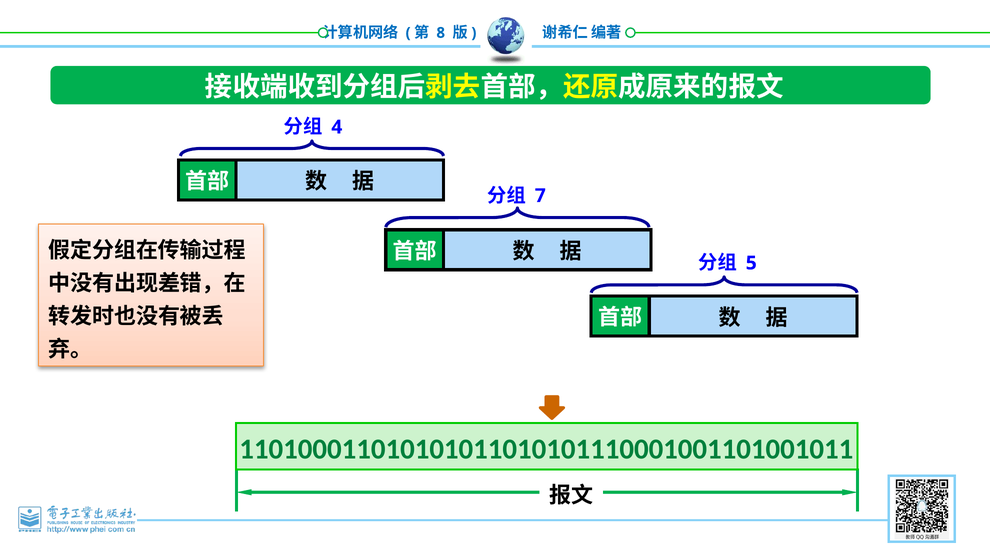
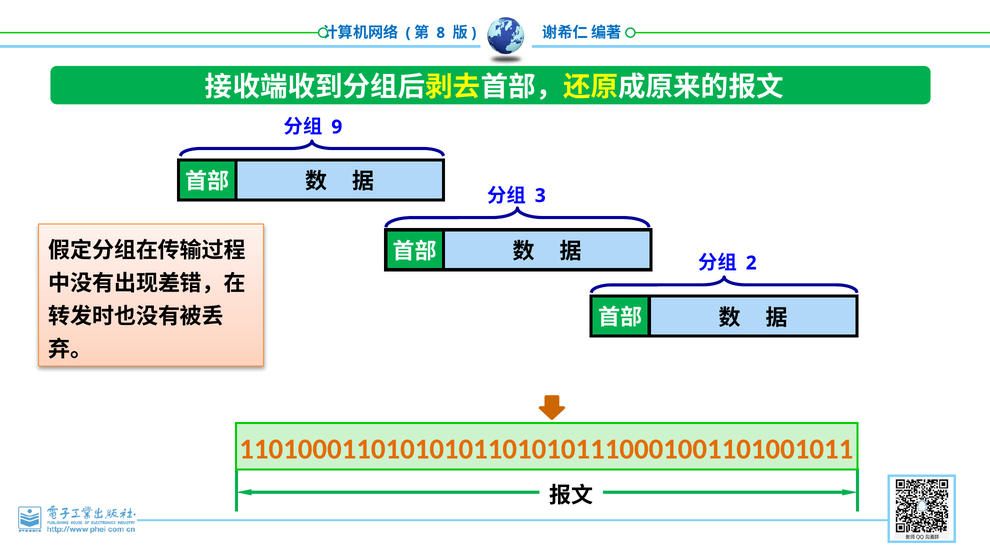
4: 4 -> 9 (337, 127)
7: 7 -> 3 (540, 196)
5: 5 -> 2 (751, 263)
110100011010101011010101110001001101001011 colour: green -> orange (546, 449)
